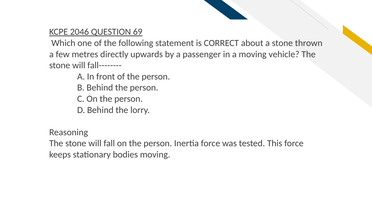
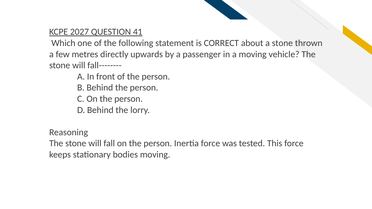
2046: 2046 -> 2027 (80, 32)
69: 69 -> 41 (138, 32)
